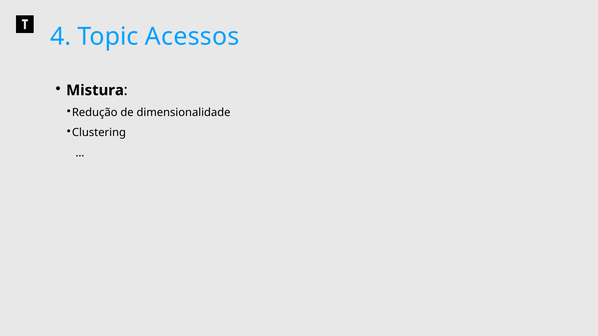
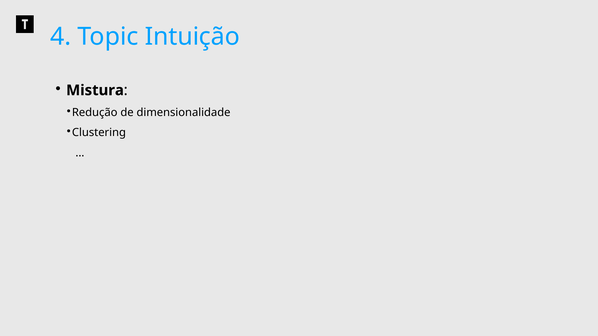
Acessos: Acessos -> Intuição (192, 36)
